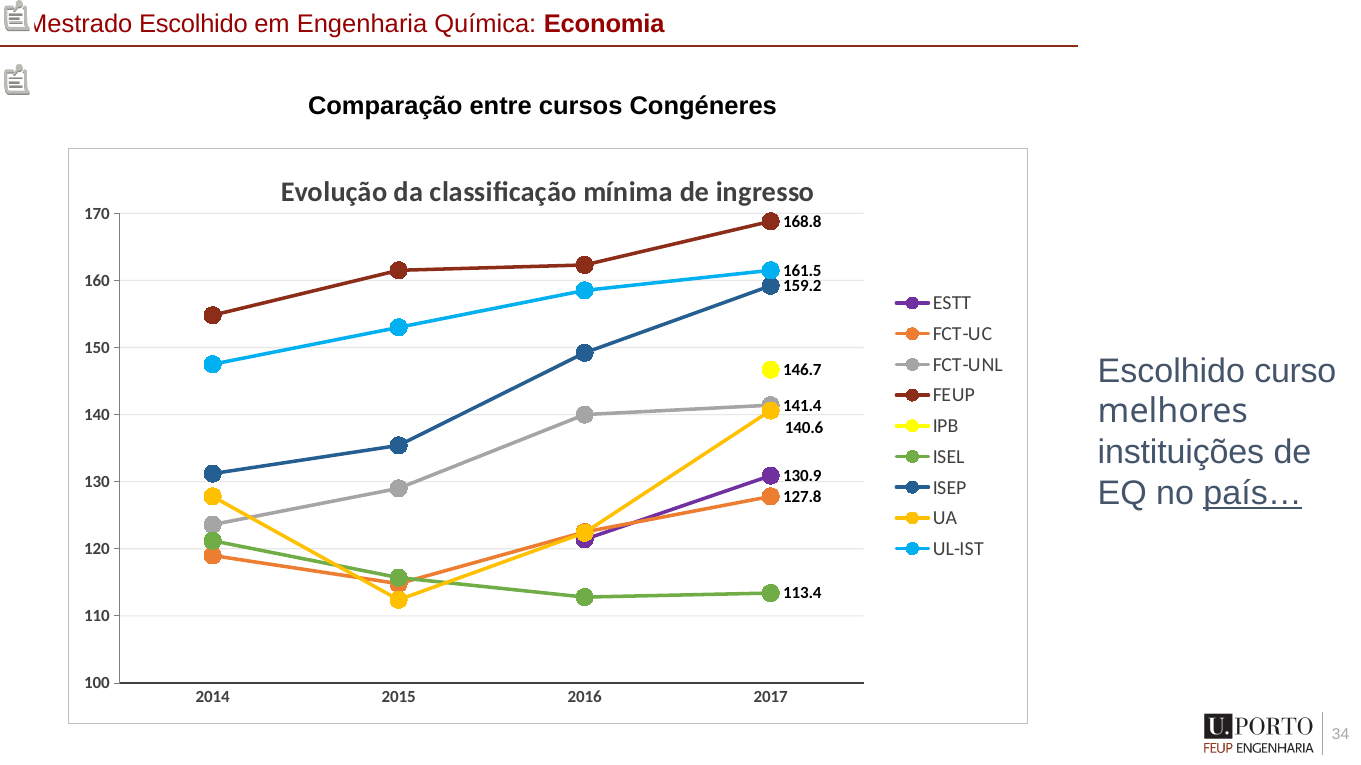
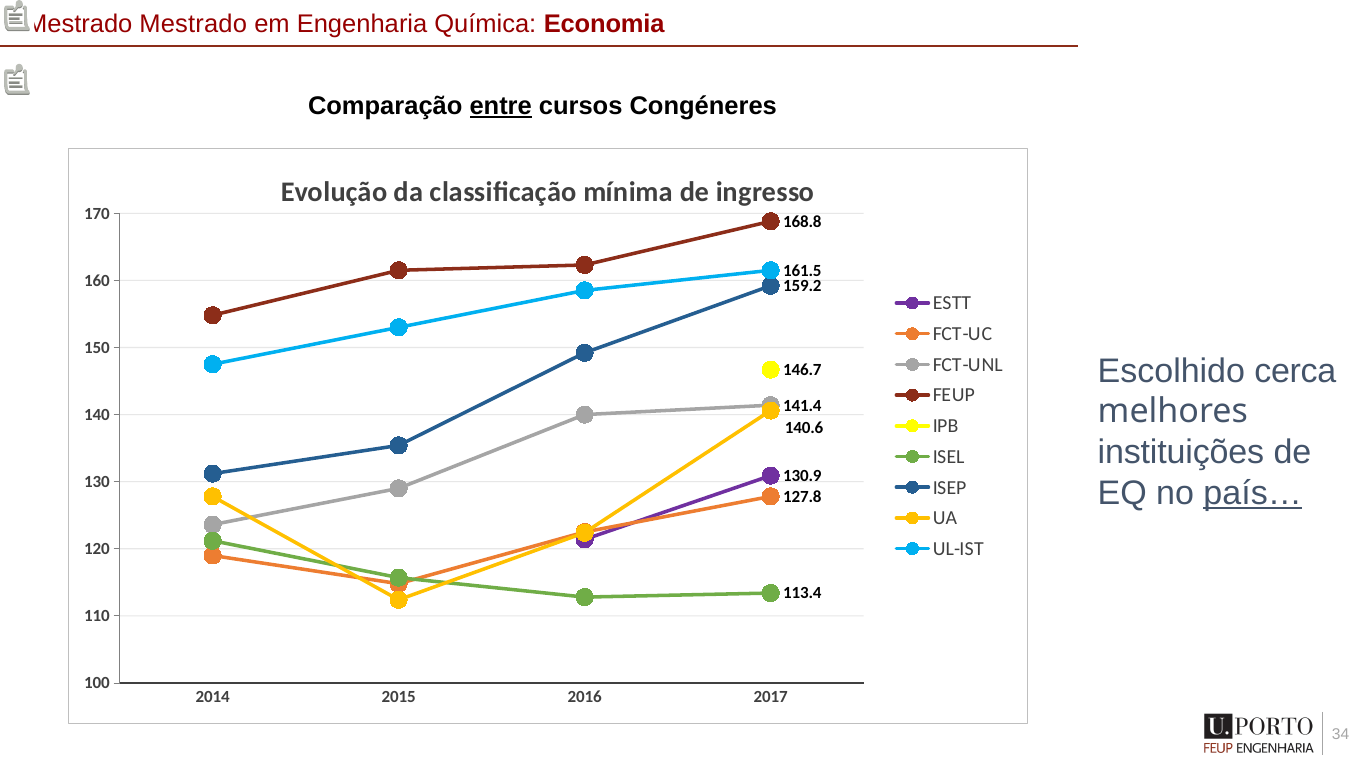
Mestrado Escolhido: Escolhido -> Mestrado (193, 24)
entre underline: none -> present (501, 106)
curso: curso -> cerca (1295, 371)
